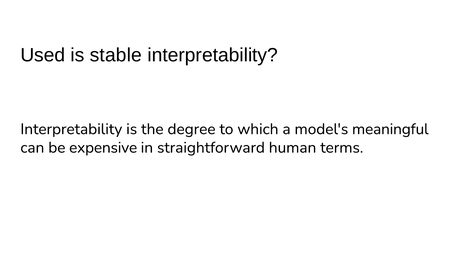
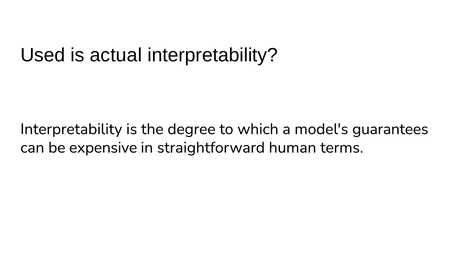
stable: stable -> actual (116, 55)
meaningful: meaningful -> guarantees (390, 129)
